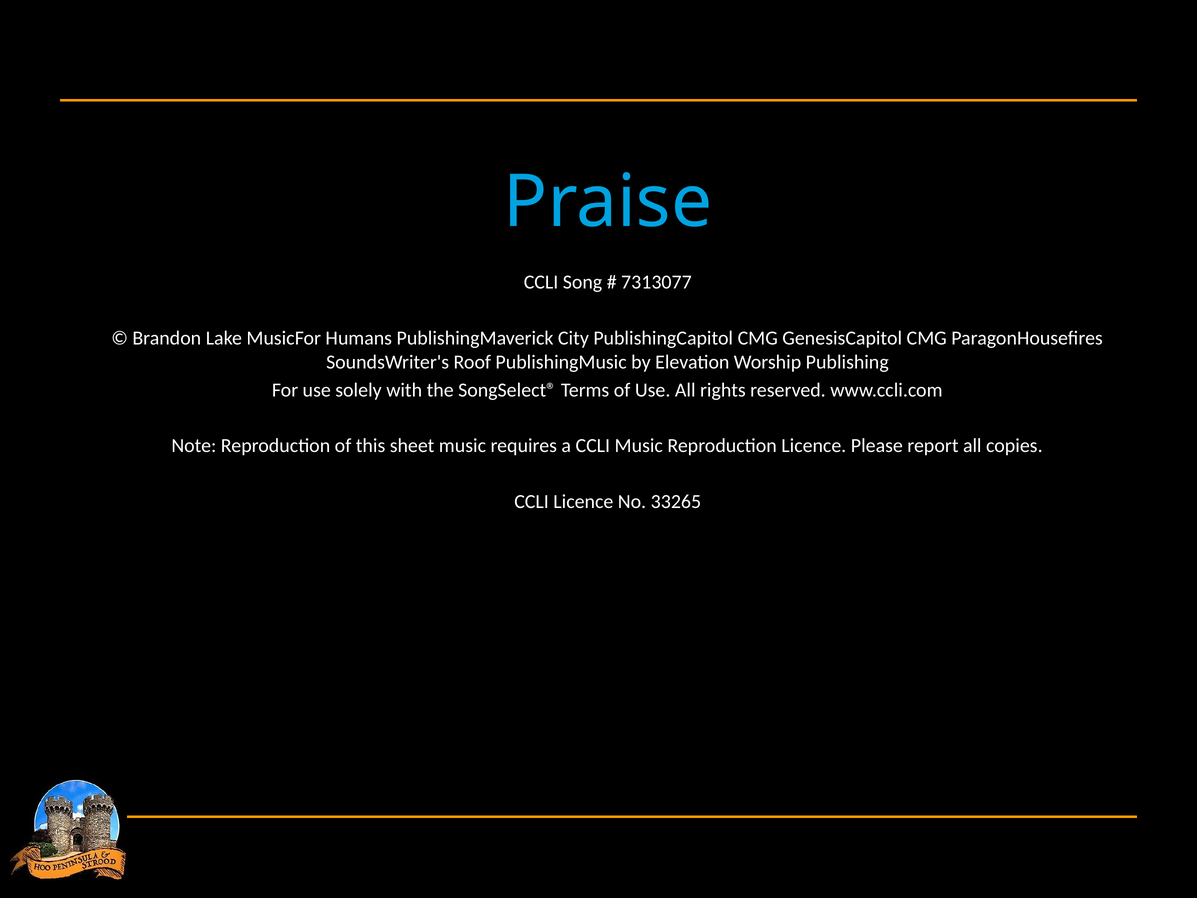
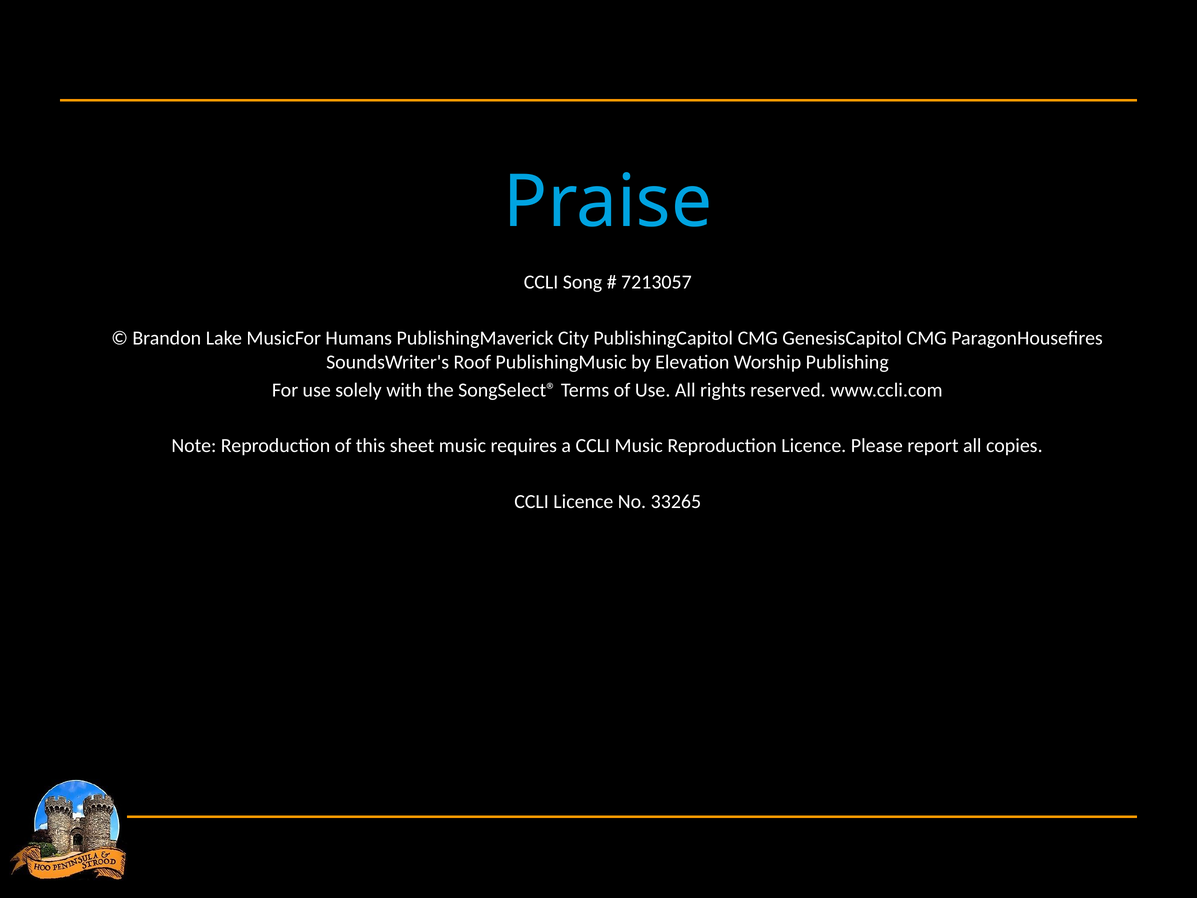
7313077: 7313077 -> 7213057 (656, 282)
